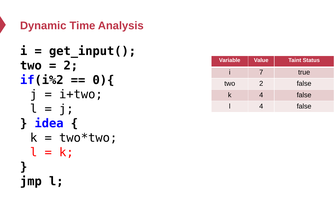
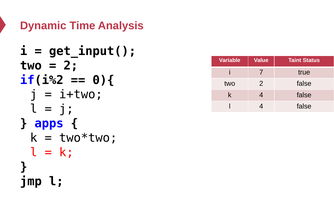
idea: idea -> apps (49, 123)
